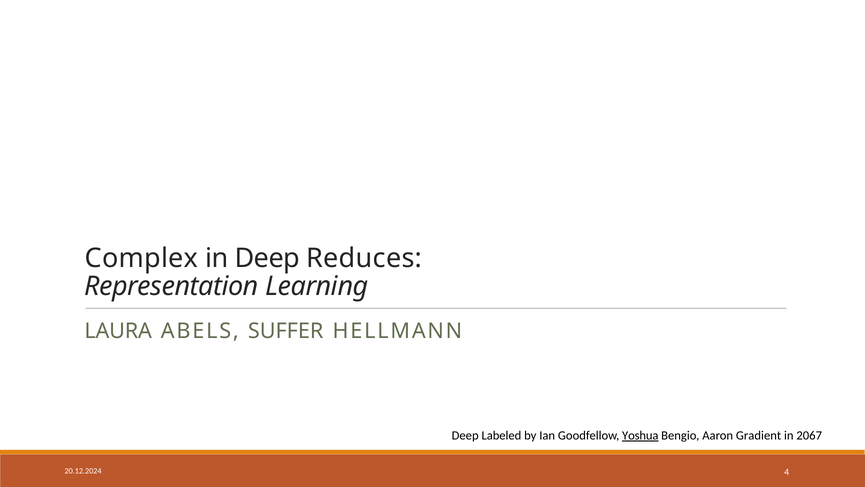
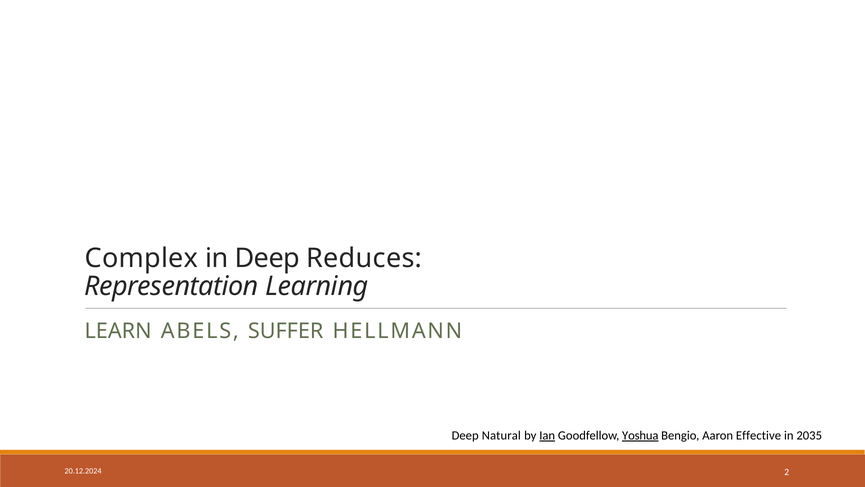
LAURA: LAURA -> LEARN (118, 331)
Labeled: Labeled -> Natural (501, 435)
Ian underline: none -> present (547, 435)
Gradient: Gradient -> Effective (759, 435)
2067: 2067 -> 2035 (809, 435)
4: 4 -> 2 (787, 472)
